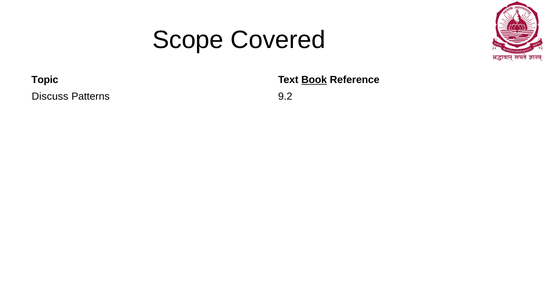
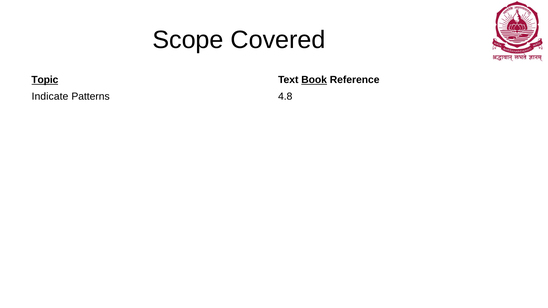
Topic underline: none -> present (45, 80)
Discuss: Discuss -> Indicate (50, 97)
9.2: 9.2 -> 4.8 (285, 97)
